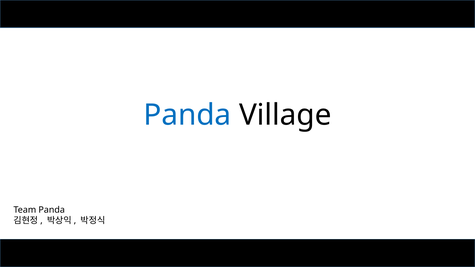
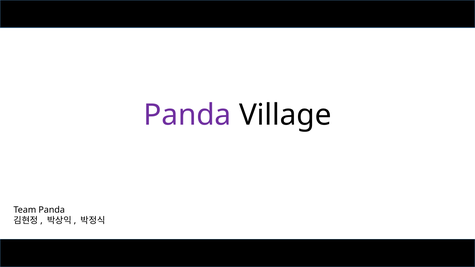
Panda colour: blue -> purple (187, 115)
